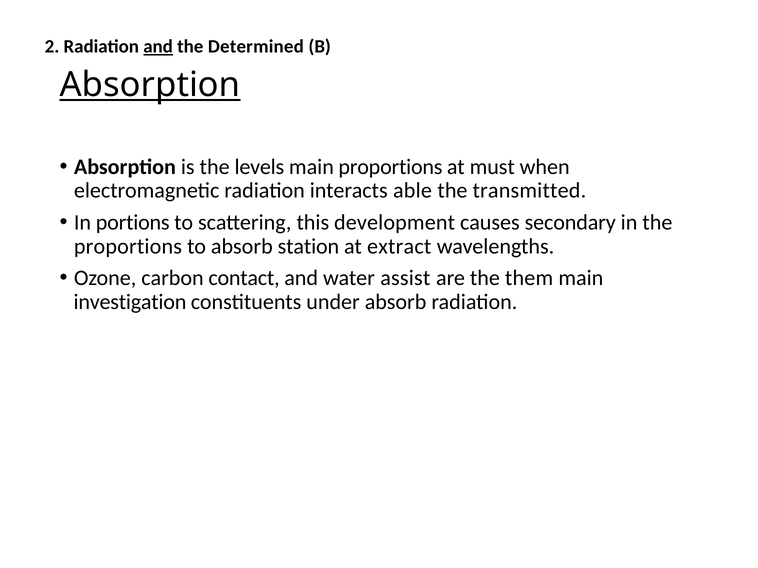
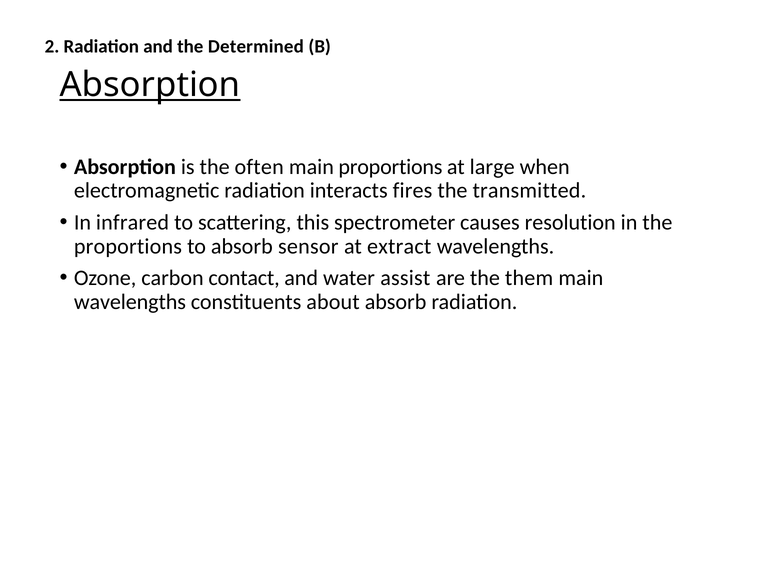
and underline: present -> none (158, 47)
levels: levels -> often (259, 167)
must: must -> large (492, 167)
able: able -> fires (413, 191)
portions: portions -> infrared (133, 223)
development: development -> spectrometer (395, 223)
secondary: secondary -> resolution (570, 223)
station: station -> sensor (308, 246)
investigation: investigation -> wavelengths (130, 302)
under: under -> about (333, 302)
